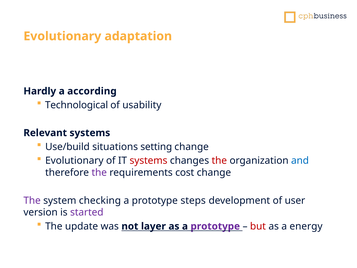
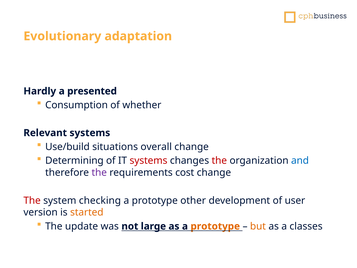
according: according -> presented (92, 91)
Technological: Technological -> Consumption (77, 105)
usability: usability -> whether (142, 105)
setting: setting -> overall (156, 147)
Evolutionary: Evolutionary -> Determining (74, 161)
The colour: purple -> red (32, 200)
steps: steps -> other (193, 200)
started colour: purple -> orange (87, 212)
layer: layer -> large (153, 226)
prototype colour: purple -> orange (215, 226)
but colour: red -> orange (258, 226)
energy: energy -> classes (306, 226)
